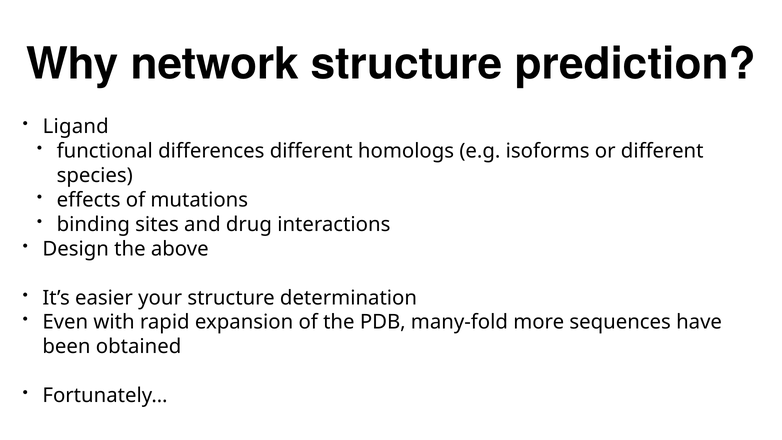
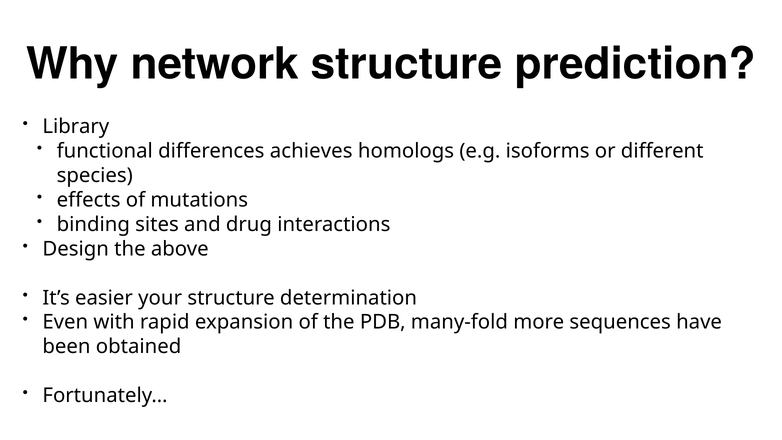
Ligand: Ligand -> Library (76, 127)
differences different: different -> achieves (311, 151)
